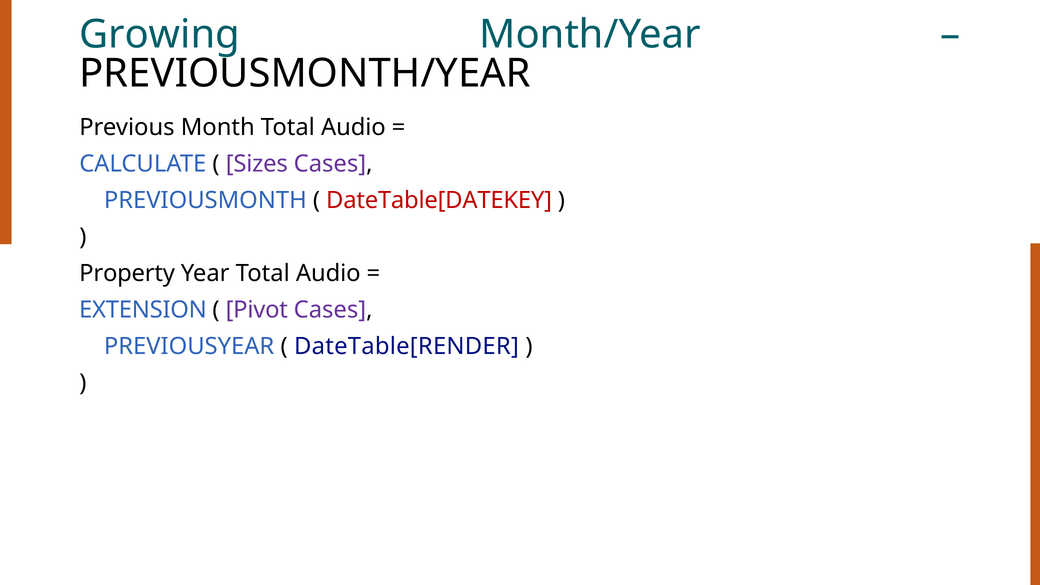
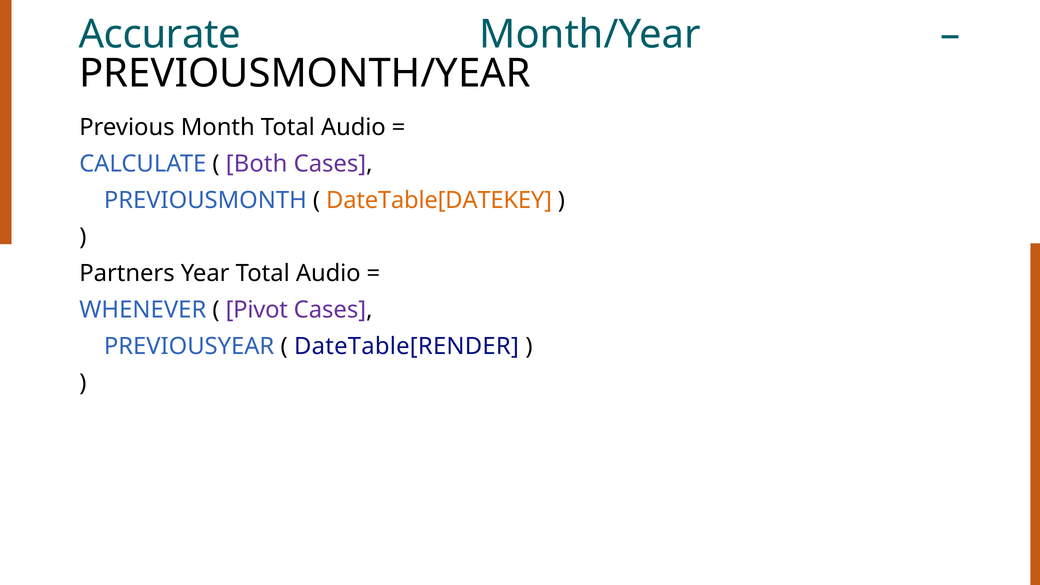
Growing: Growing -> Accurate (160, 35)
Sizes: Sizes -> Both (257, 164)
DateTable[DATEKEY colour: red -> orange (439, 200)
Property: Property -> Partners (127, 273)
EXTENSION: EXTENSION -> WHENEVER (143, 310)
